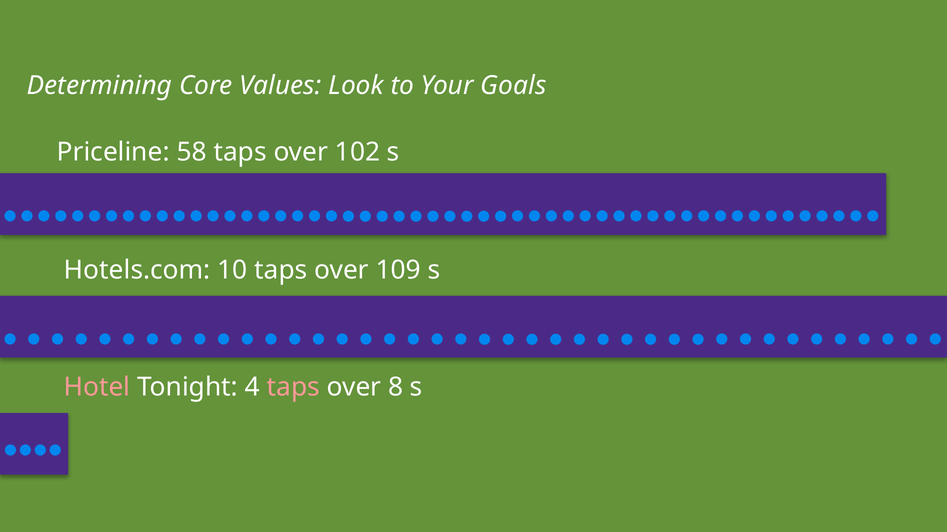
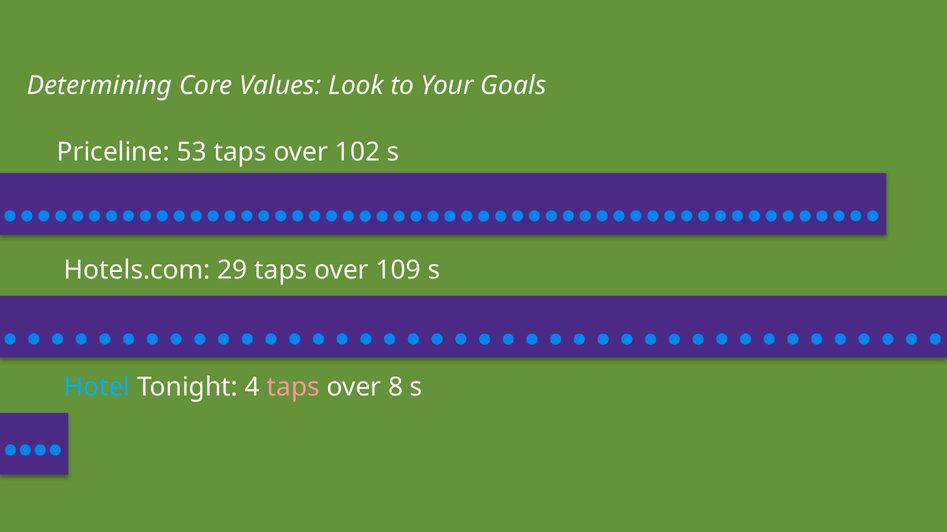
58: 58 -> 53 (192, 152)
10: 10 -> 29 (232, 271)
Hotel colour: pink -> light blue (97, 387)
